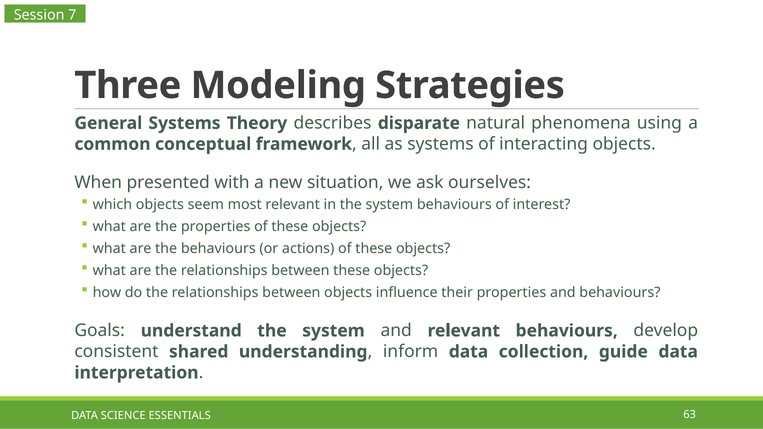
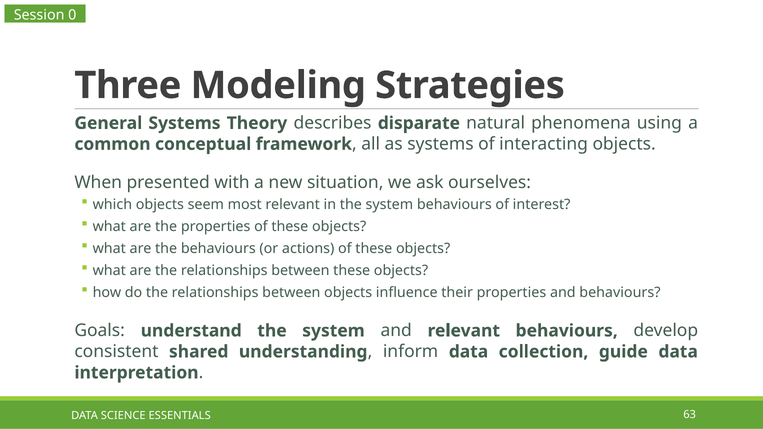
7: 7 -> 0 (72, 15)
